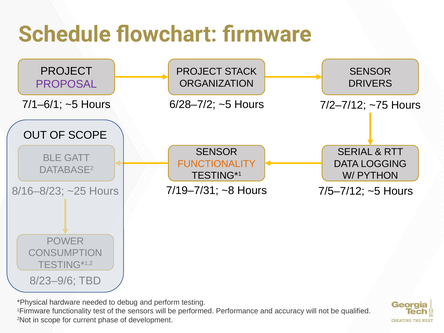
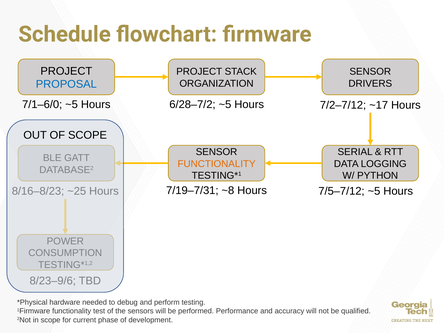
PROPOSAL colour: purple -> blue (66, 84)
7/1–6/1: 7/1–6/1 -> 7/1–6/0 (42, 104)
~75: ~75 -> ~17 (379, 105)
